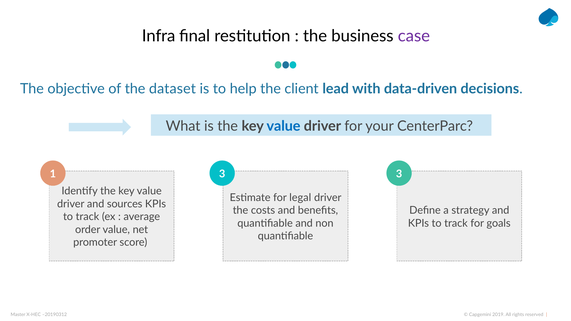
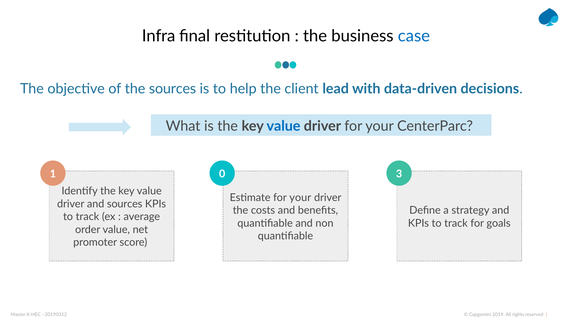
case colour: purple -> blue (414, 36)
the dataset: dataset -> sources (173, 89)
1 3: 3 -> 0 (222, 174)
Estimate for legal: legal -> your (300, 198)
